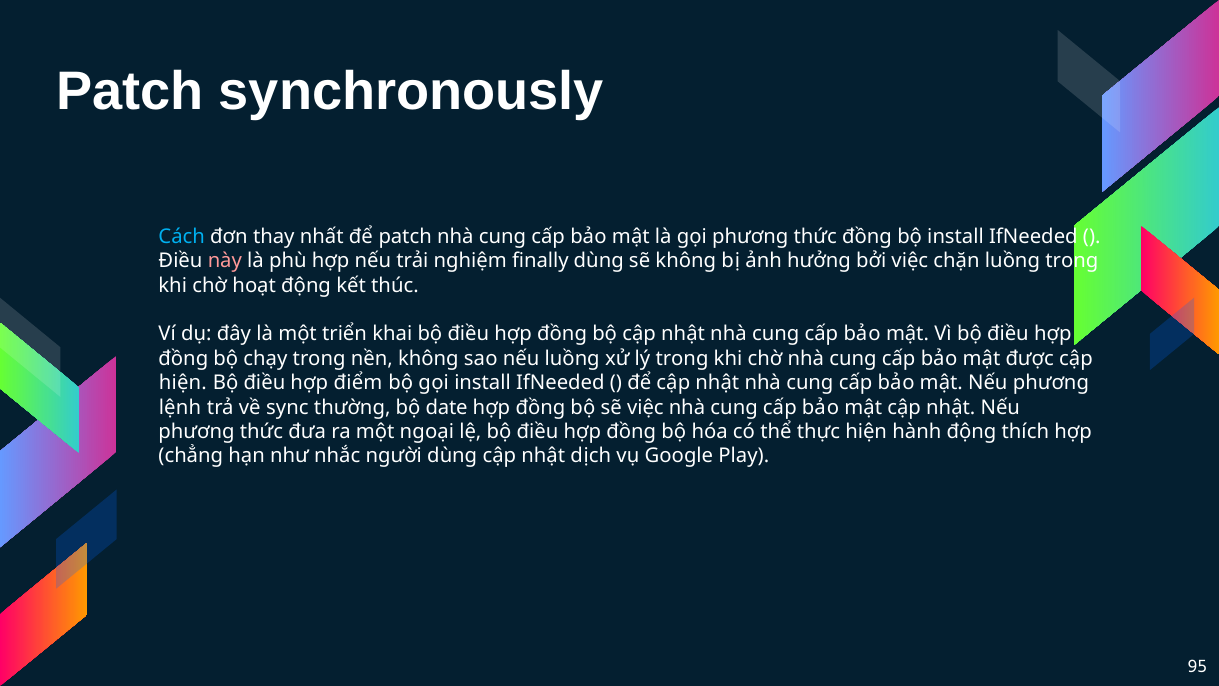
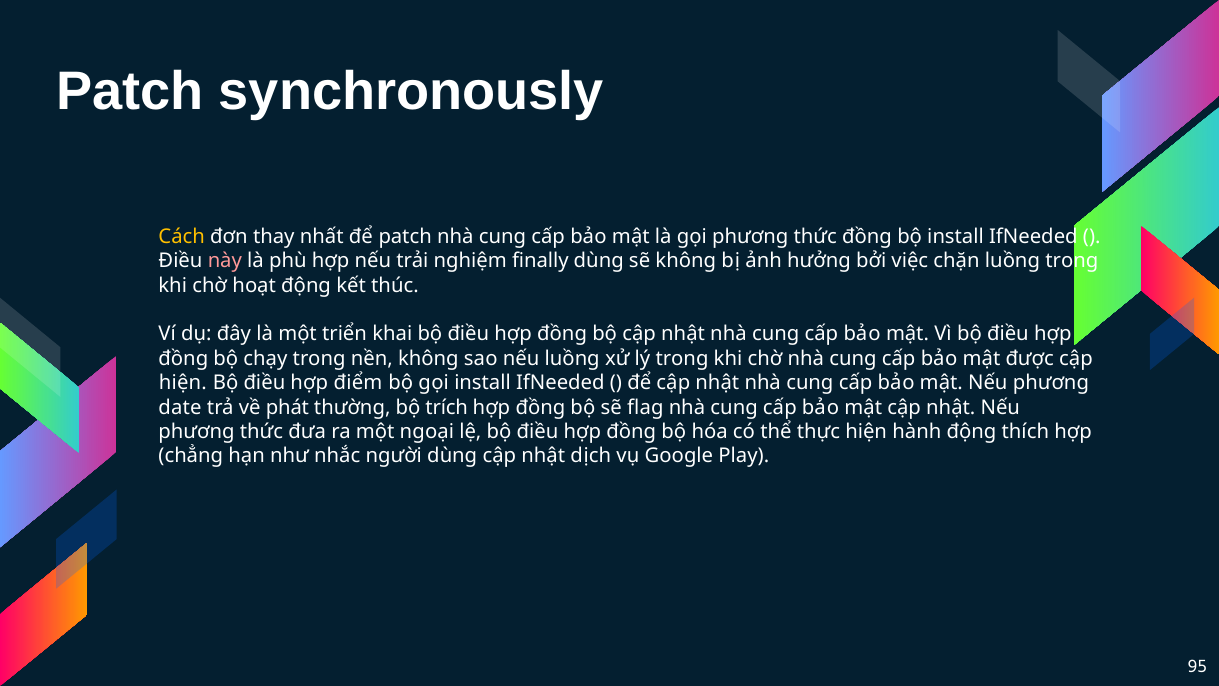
Cách colour: light blue -> yellow (182, 236)
lệnh: lệnh -> date (180, 407)
sync: sync -> phát (288, 407)
date: date -> trích (447, 407)
sẽ việc: việc -> flag (645, 407)
